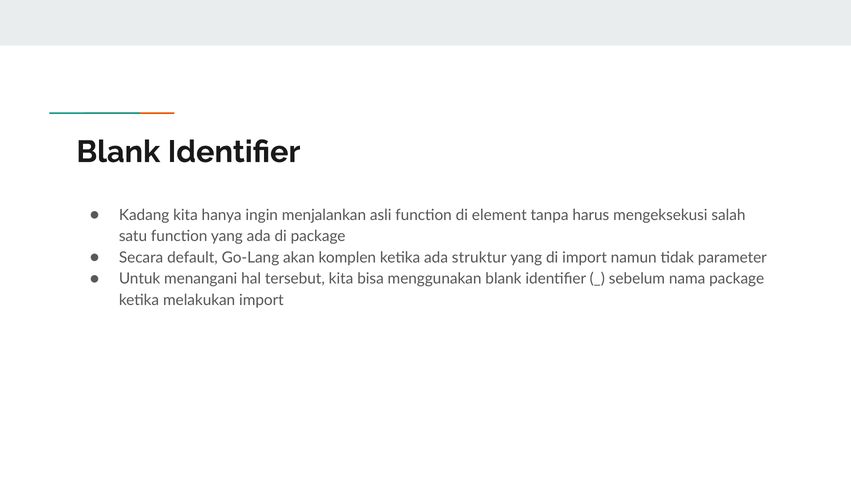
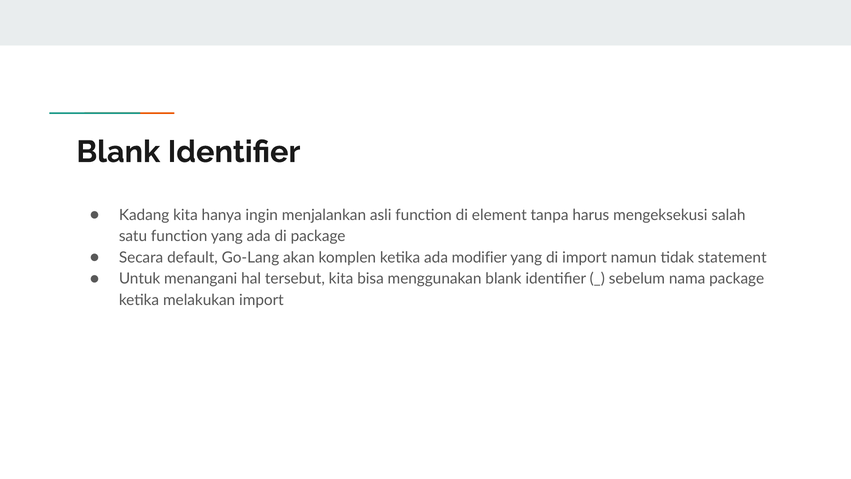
struktur: struktur -> modifier (479, 257)
parameter: parameter -> statement (732, 257)
